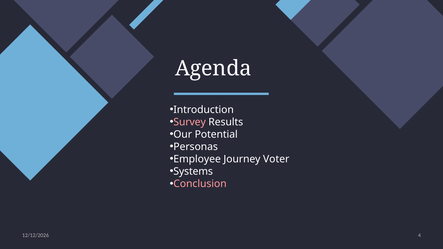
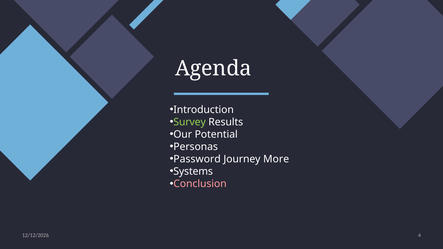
Survey colour: pink -> light green (190, 122)
Employee: Employee -> Password (197, 159)
Voter: Voter -> More (276, 159)
